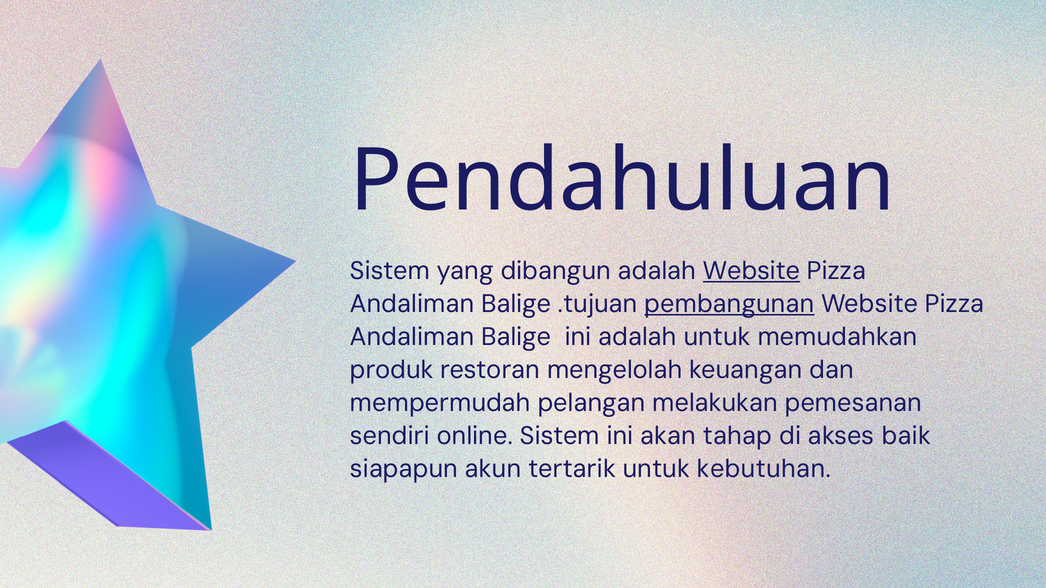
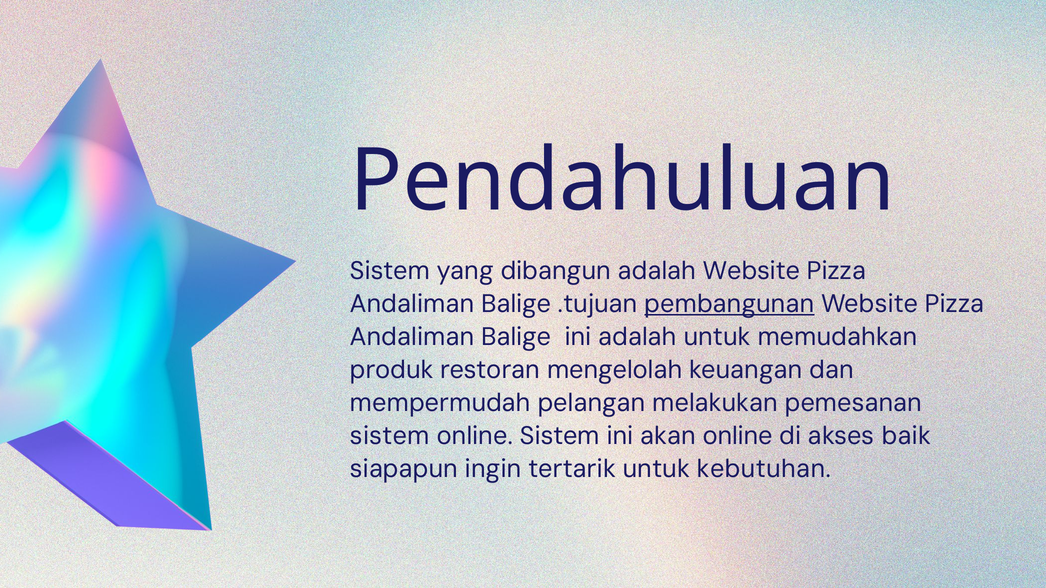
Website underline: present -> none (752, 271)
sendiri: sendiri -> sistem (390, 436)
akan tahap: tahap -> online (738, 436)
akun: akun -> ingin (493, 469)
